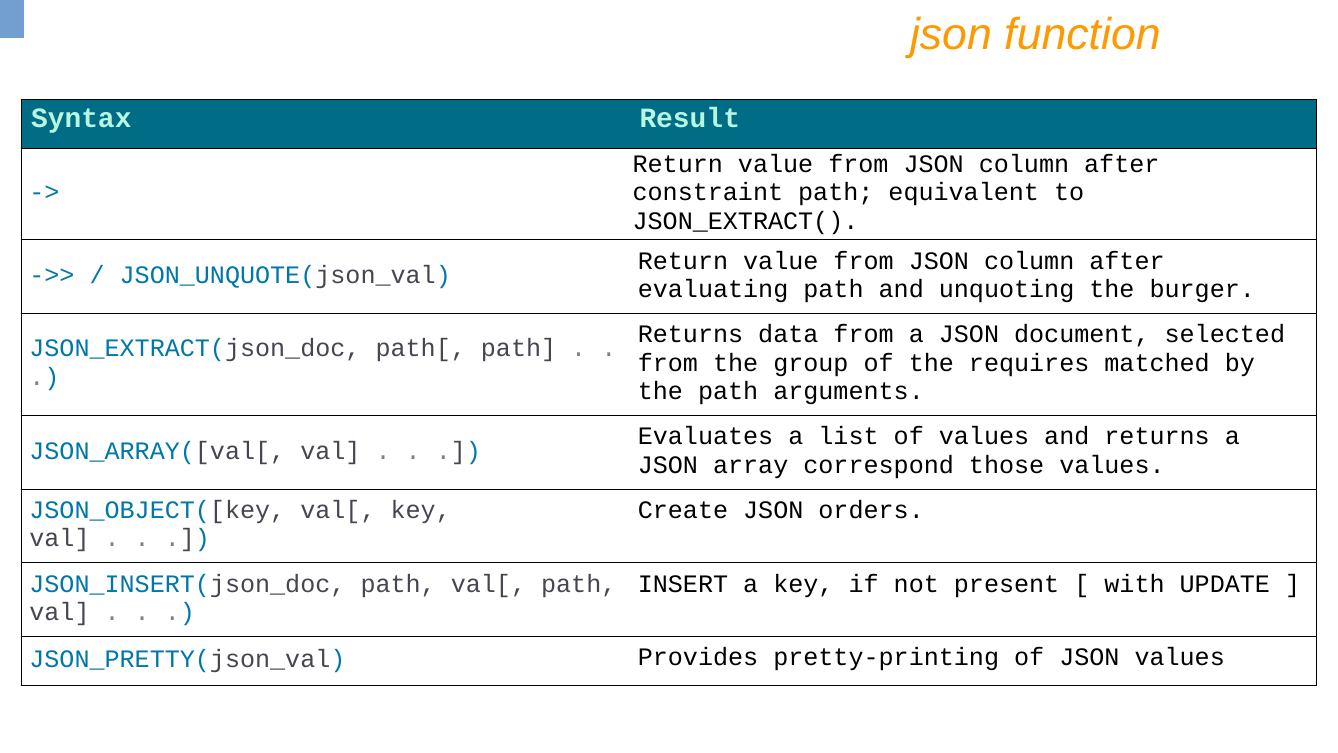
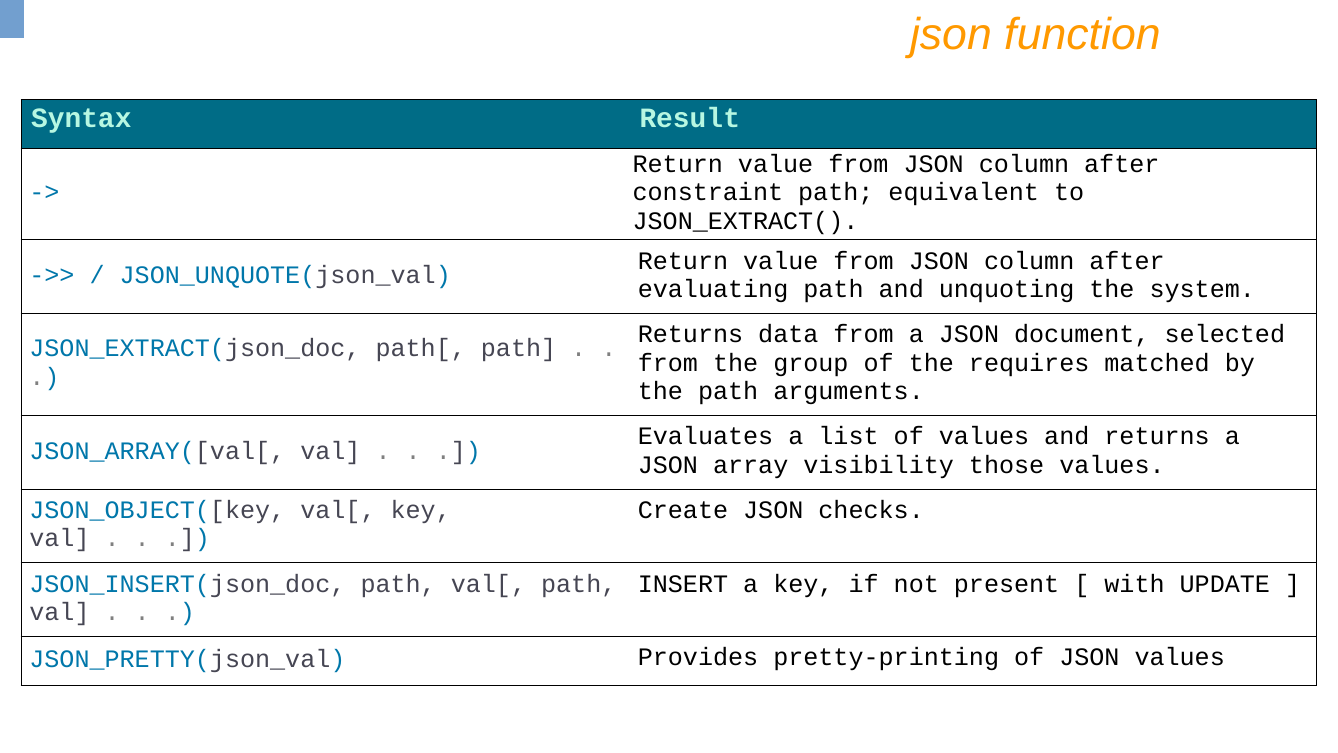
burger: burger -> system (1202, 289)
correspond: correspond -> visibility (879, 465)
orders: orders -> checks (871, 510)
